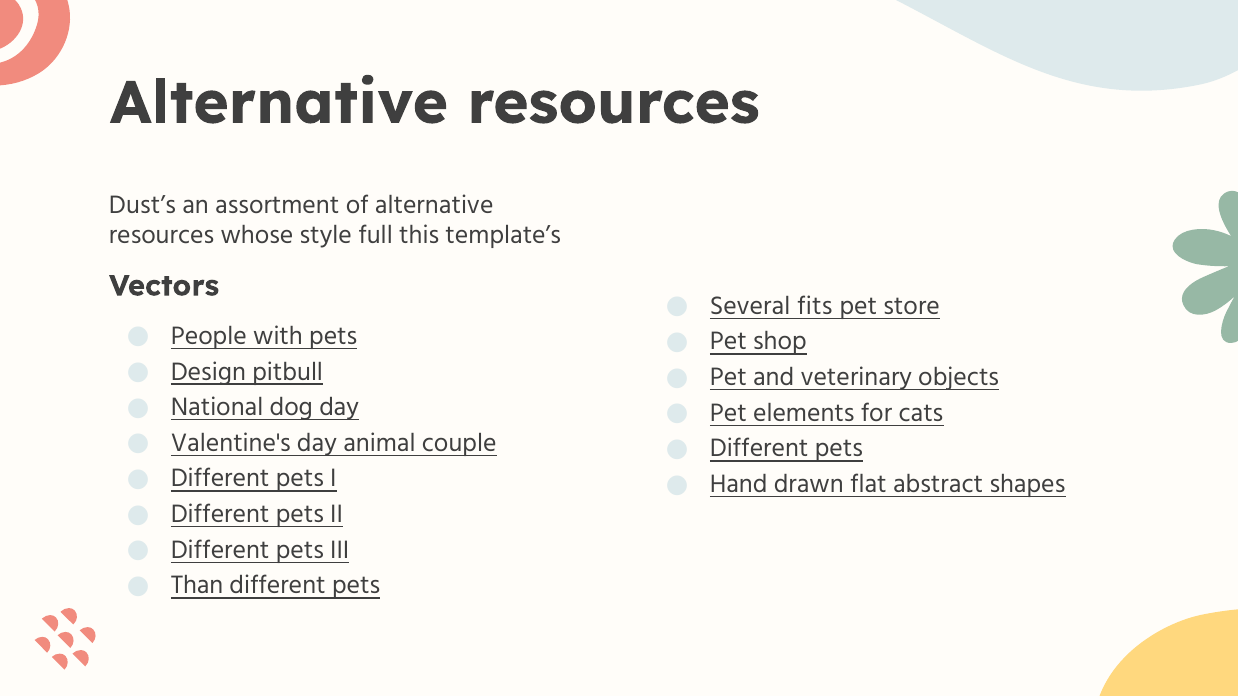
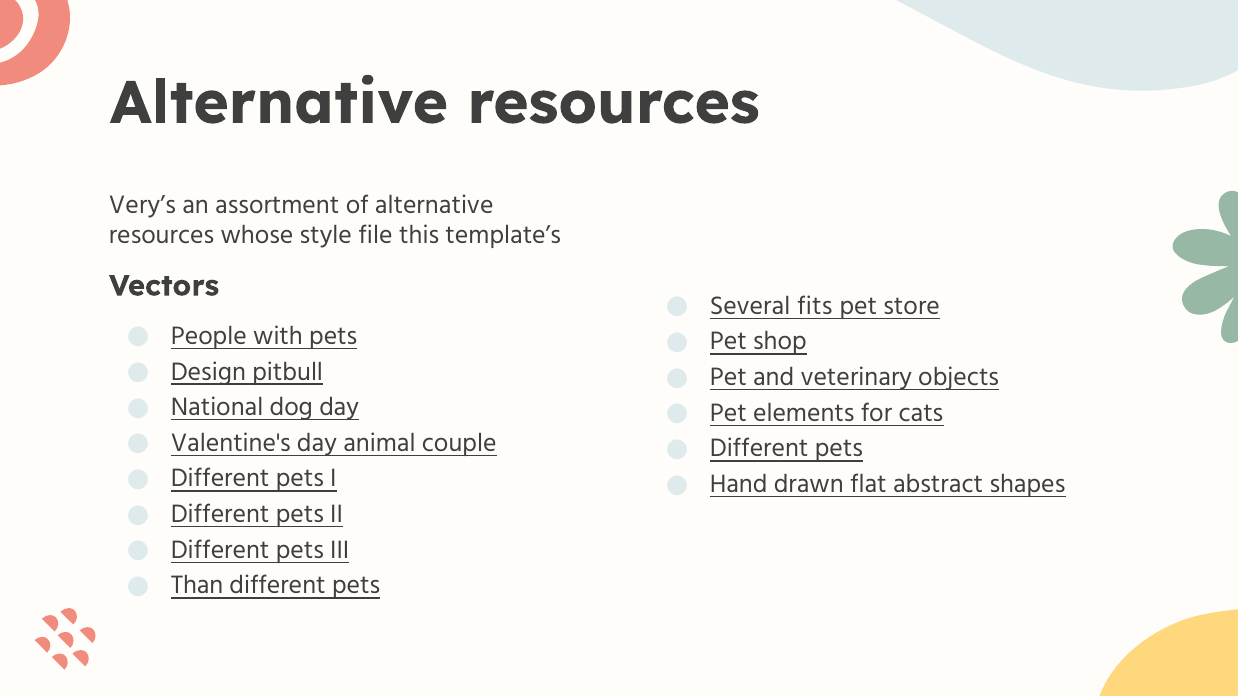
Dust’s: Dust’s -> Very’s (142, 205)
full: full -> file (375, 236)
